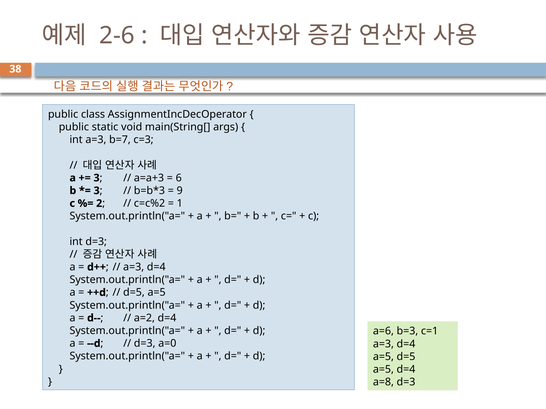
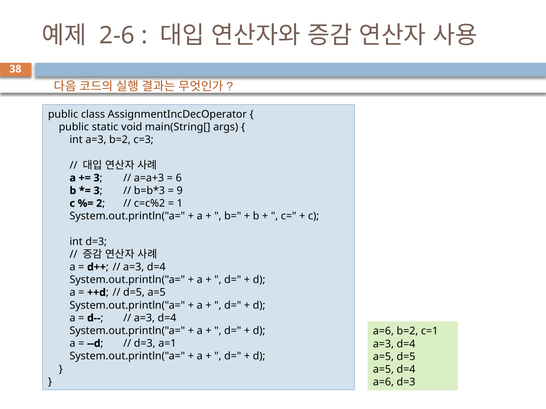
a=3 b=7: b=7 -> b=2 (120, 140)
a=2: a=2 -> a=3 (144, 318)
a=6 b=3: b=3 -> b=2 (407, 332)
a=0: a=0 -> a=1 (167, 344)
a=8: a=8 -> a=6 (383, 383)
